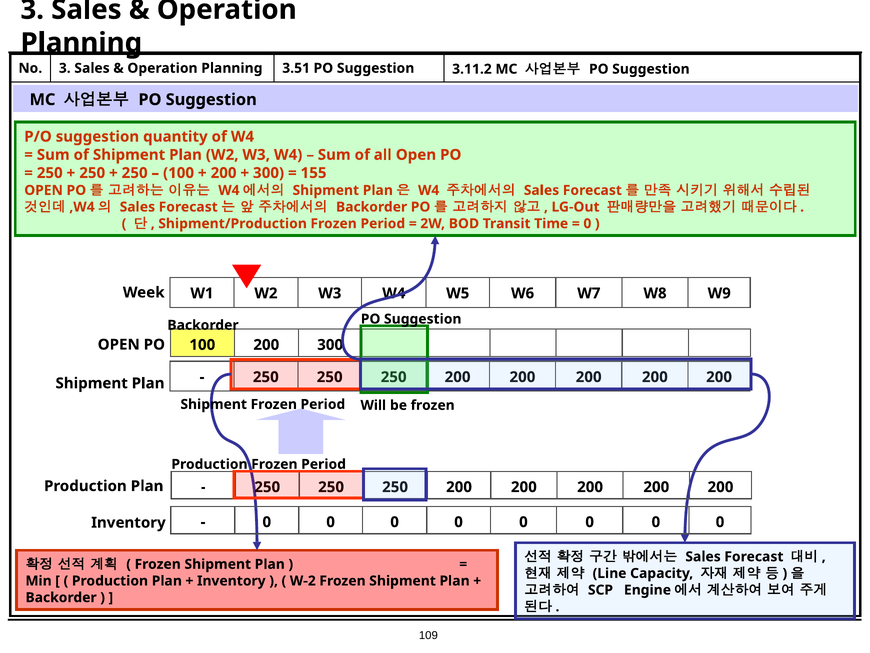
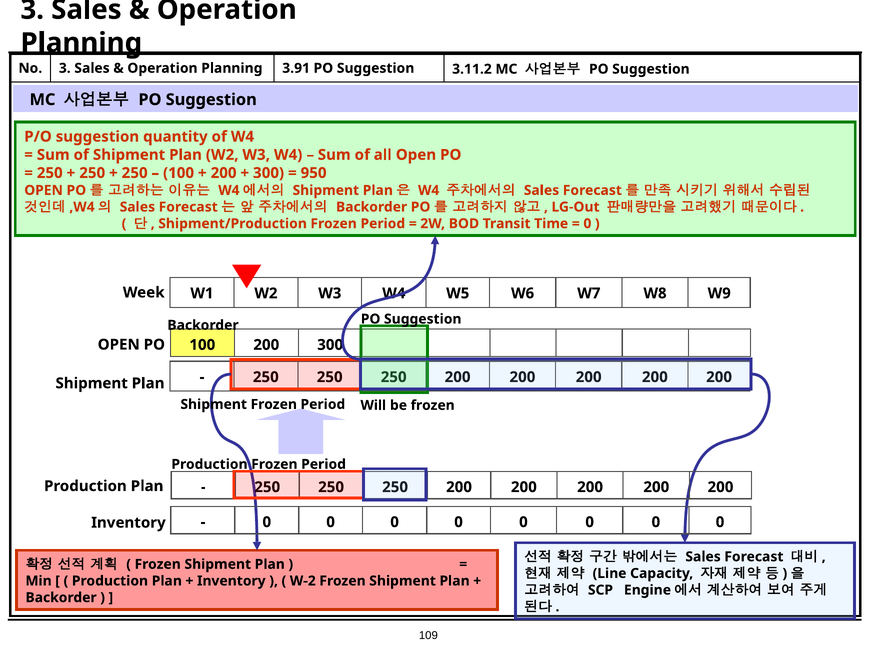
3.51: 3.51 -> 3.91 (296, 68)
155: 155 -> 950 (314, 173)
